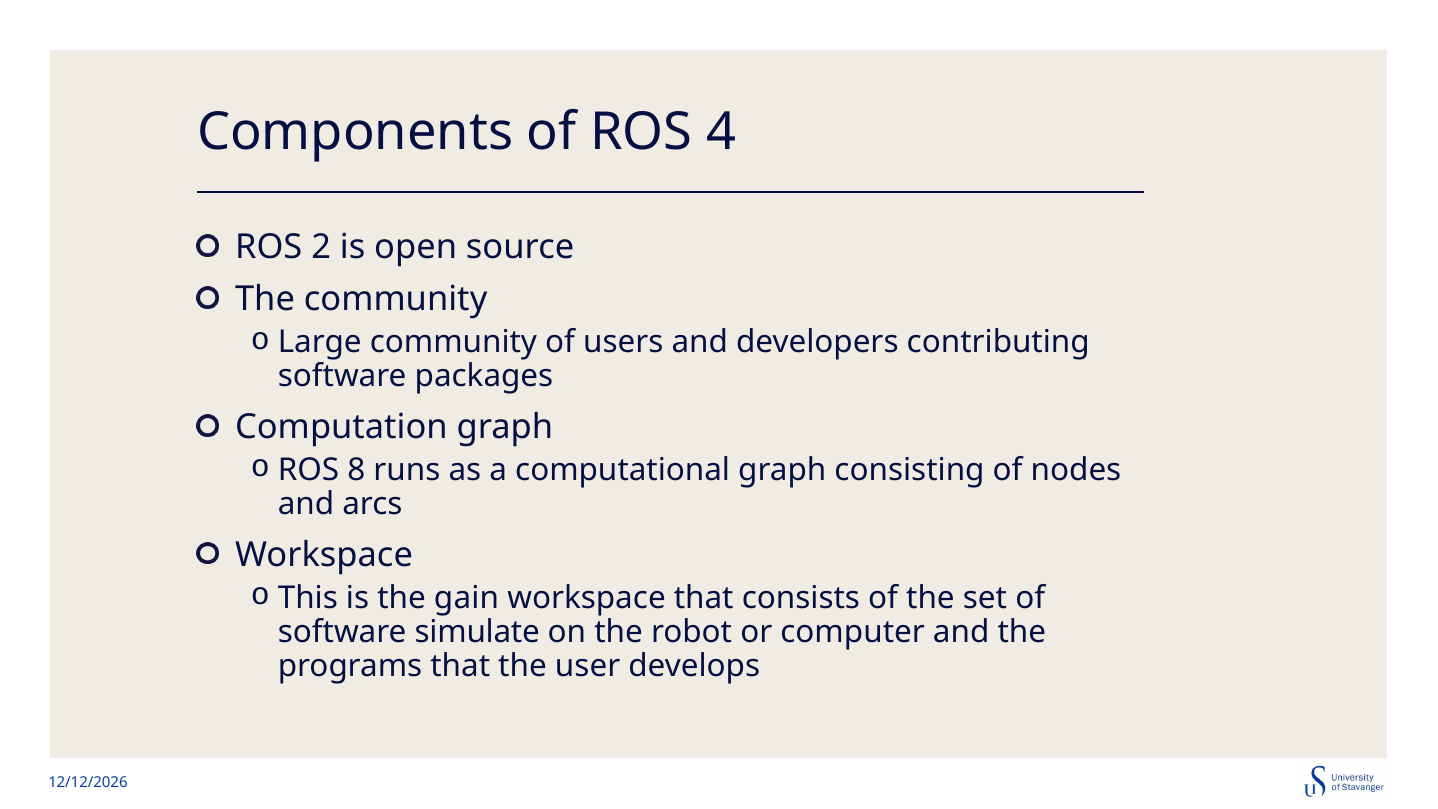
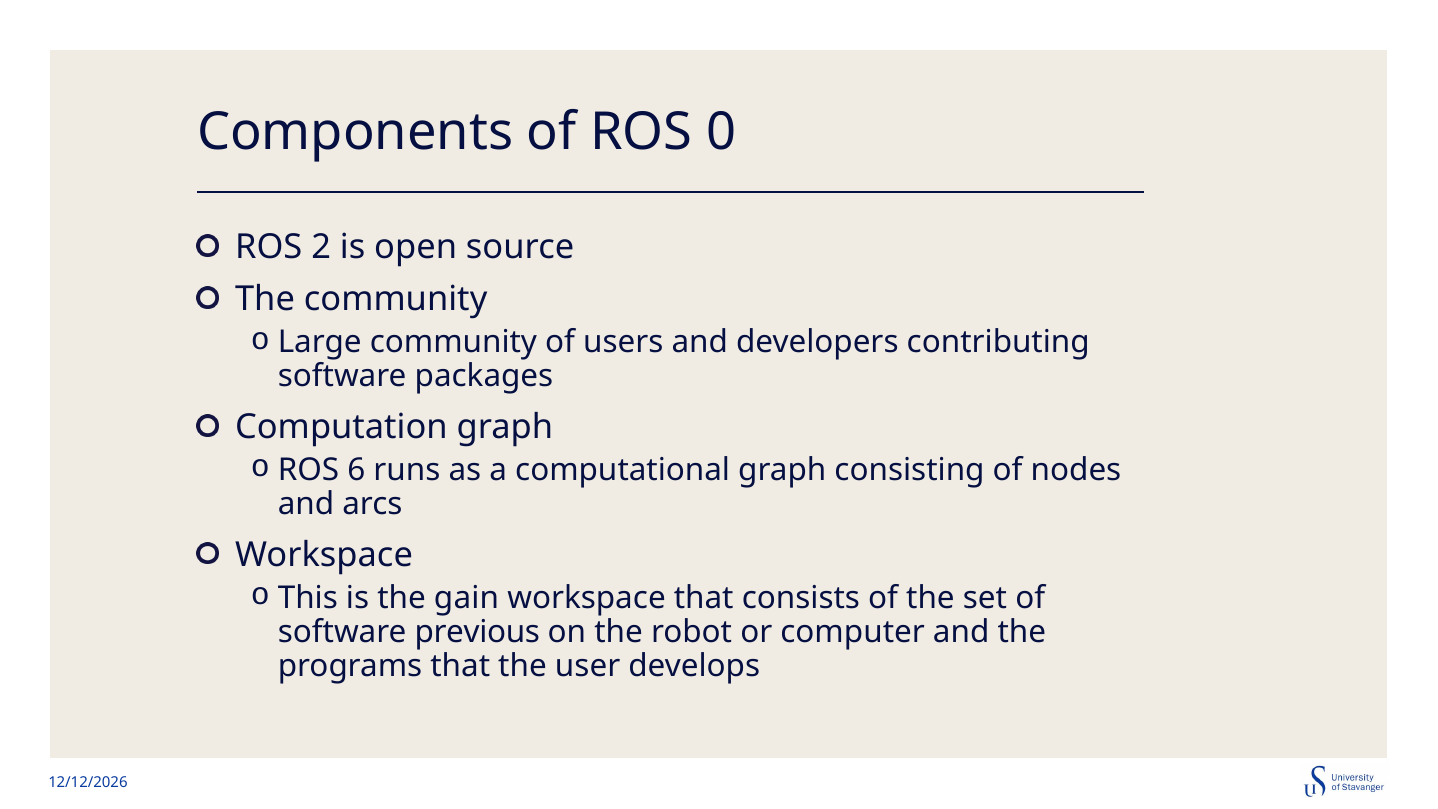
4: 4 -> 0 (721, 132)
8: 8 -> 6 (356, 470)
simulate: simulate -> previous (477, 632)
